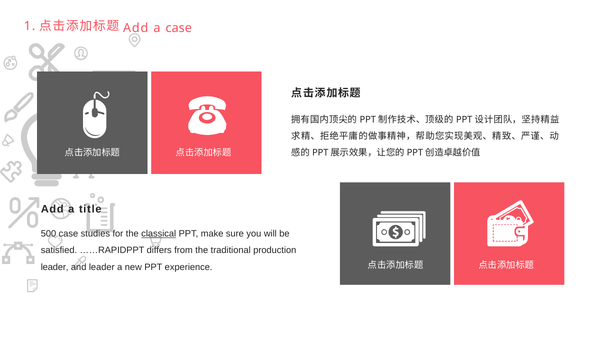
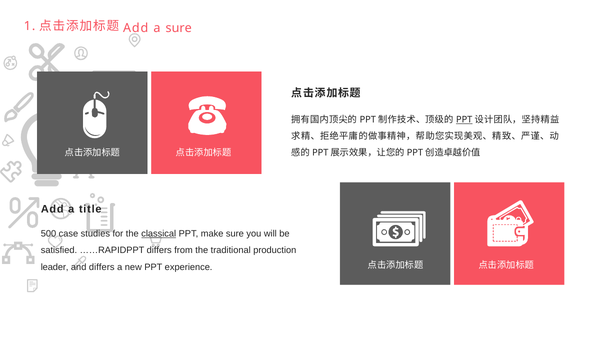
a case: case -> sure (179, 28)
PPT underline: none -> present (464, 120)
and leader: leader -> differs (102, 267)
